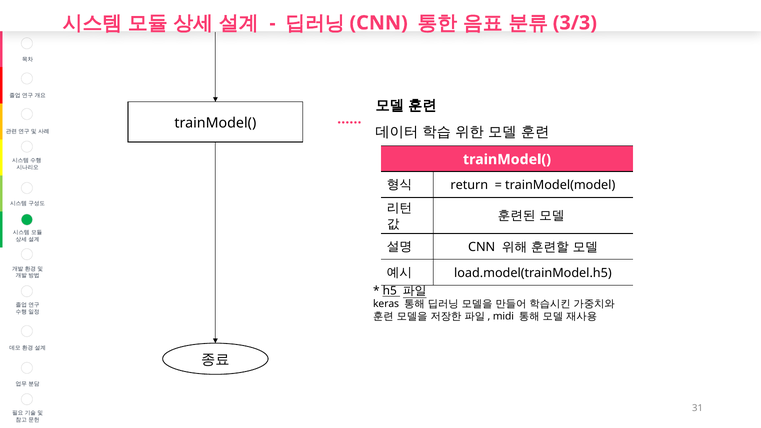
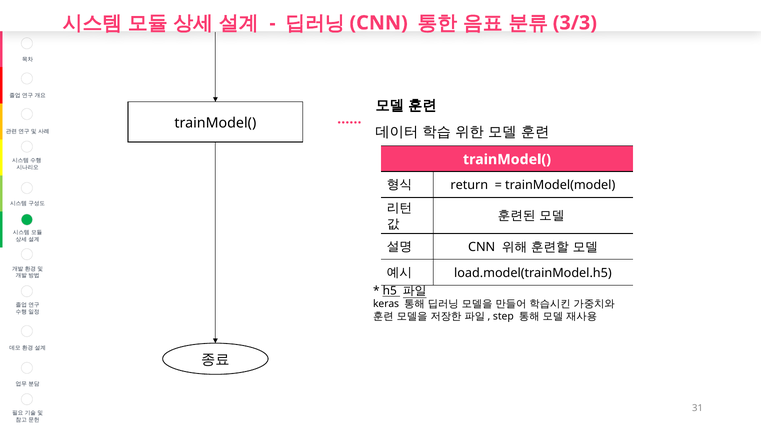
midi: midi -> step (503, 316)
